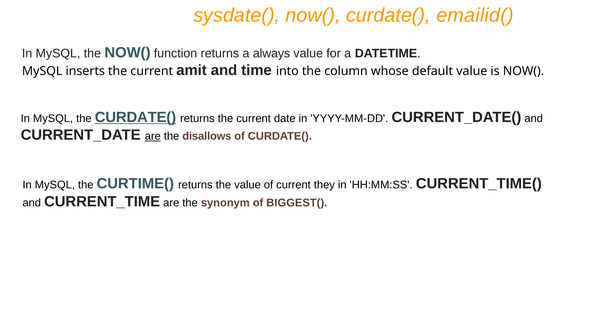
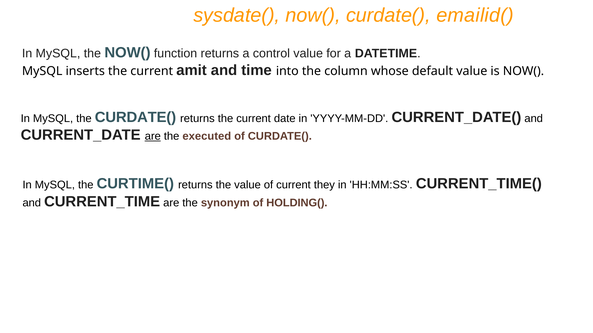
always: always -> control (271, 53)
CURDATE( underline: present -> none (135, 117)
disallows: disallows -> executed (207, 136)
BIGGEST(: BIGGEST( -> HOLDING( (297, 203)
